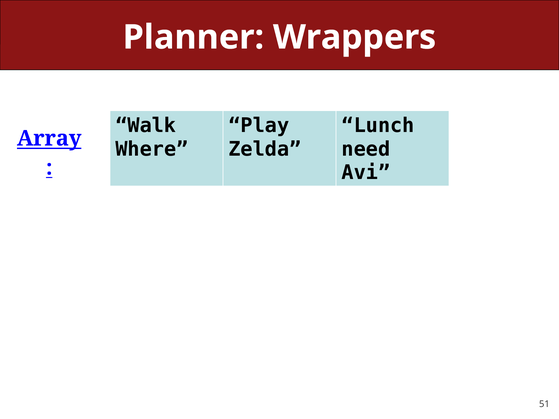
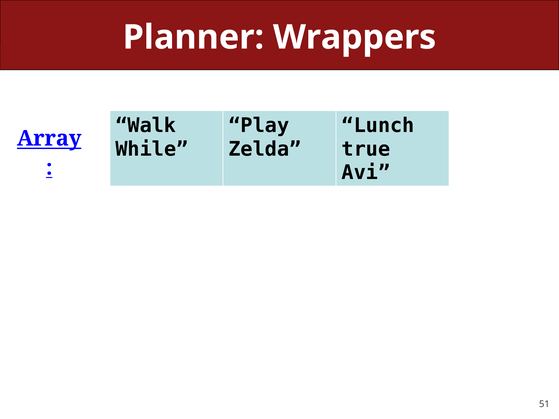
Where: Where -> While (152, 149)
need: need -> true (366, 149)
